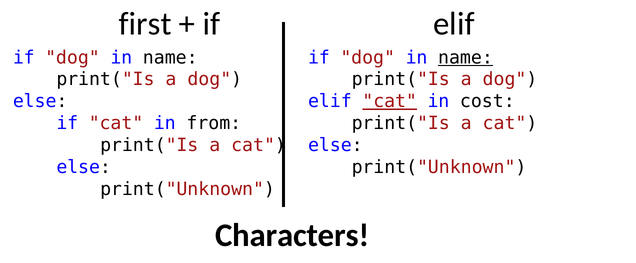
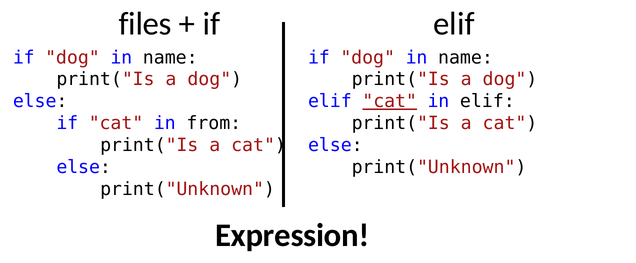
first: first -> files (145, 24)
name underline: present -> none (465, 57)
in cost: cost -> elif (487, 101)
Characters: Characters -> Expression (292, 235)
